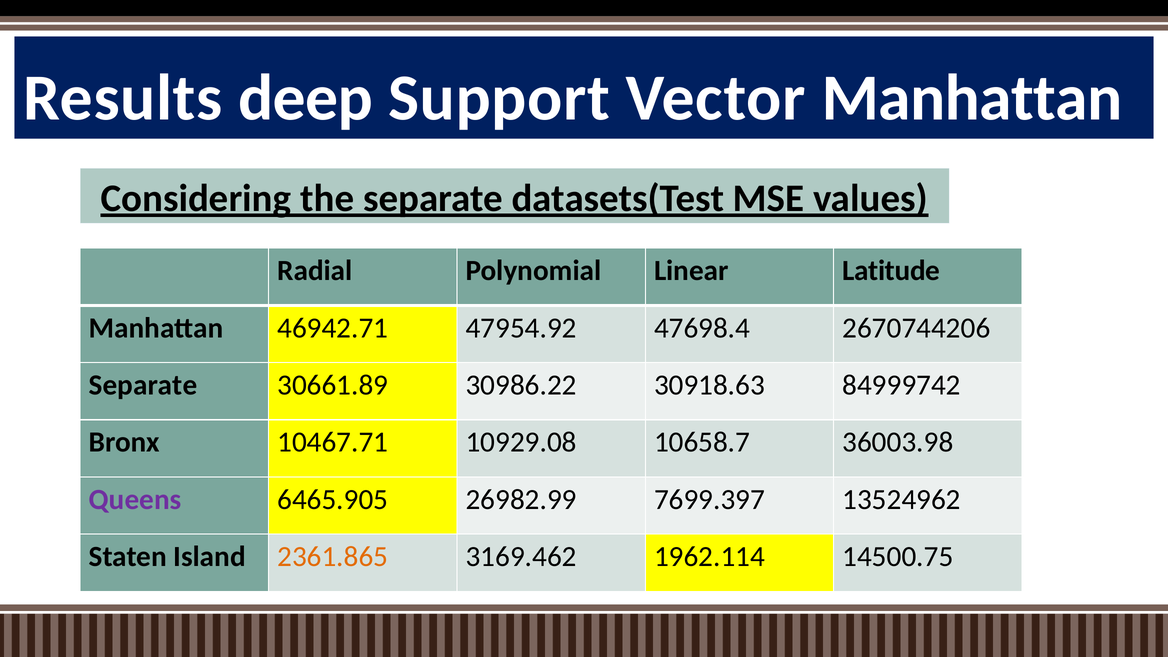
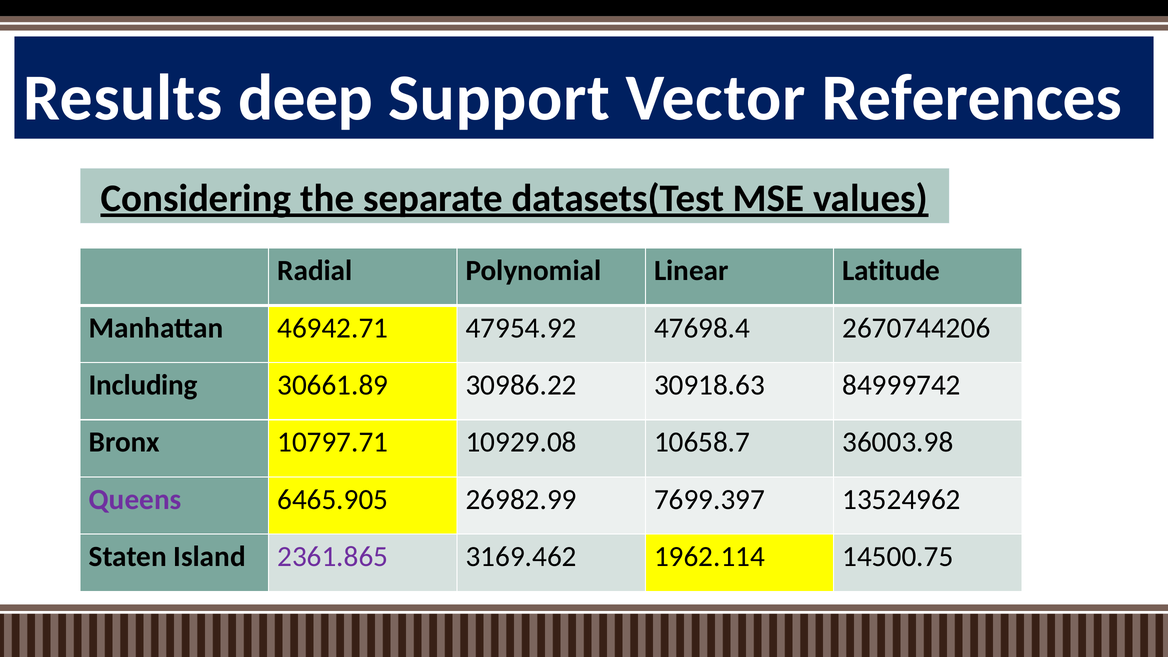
Vector Manhattan: Manhattan -> References (972, 98)
Separate: Separate -> Including (143, 385)
10467.71: 10467.71 -> 10797.71 (333, 442)
2361.865 colour: orange -> purple (333, 557)
